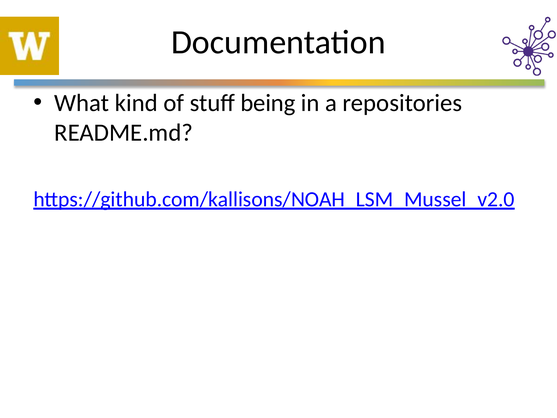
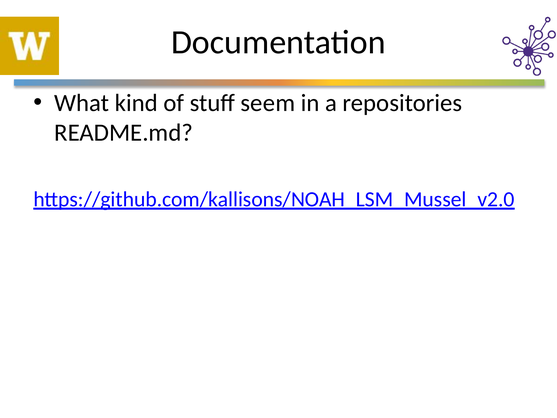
being: being -> seem (268, 103)
